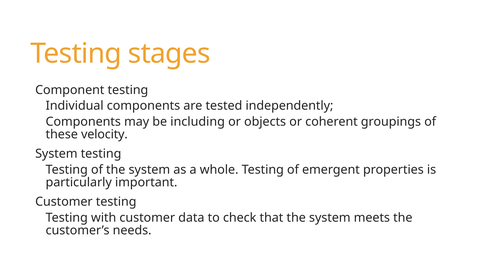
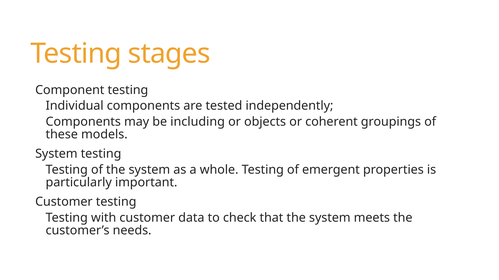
velocity: velocity -> models (104, 135)
